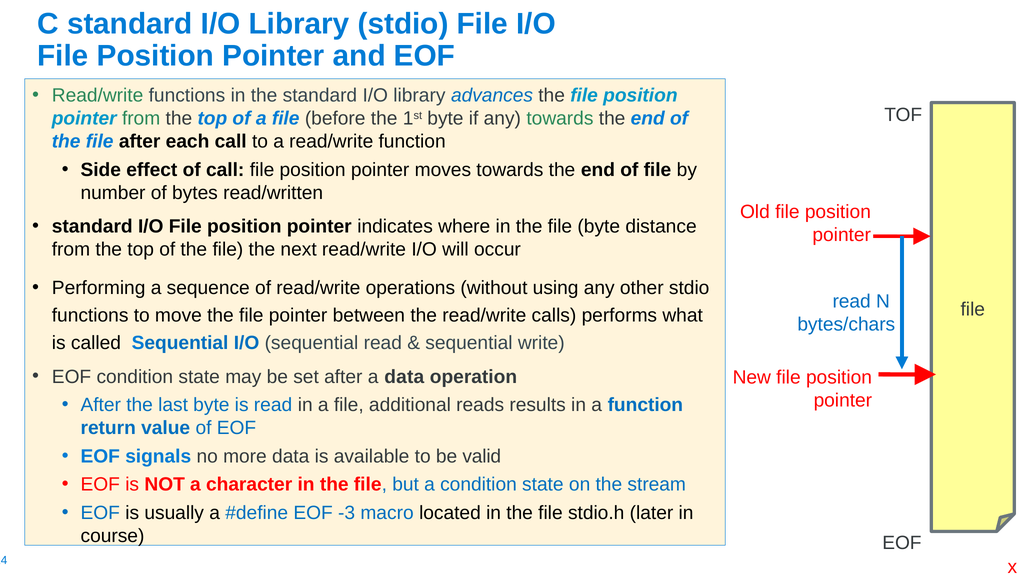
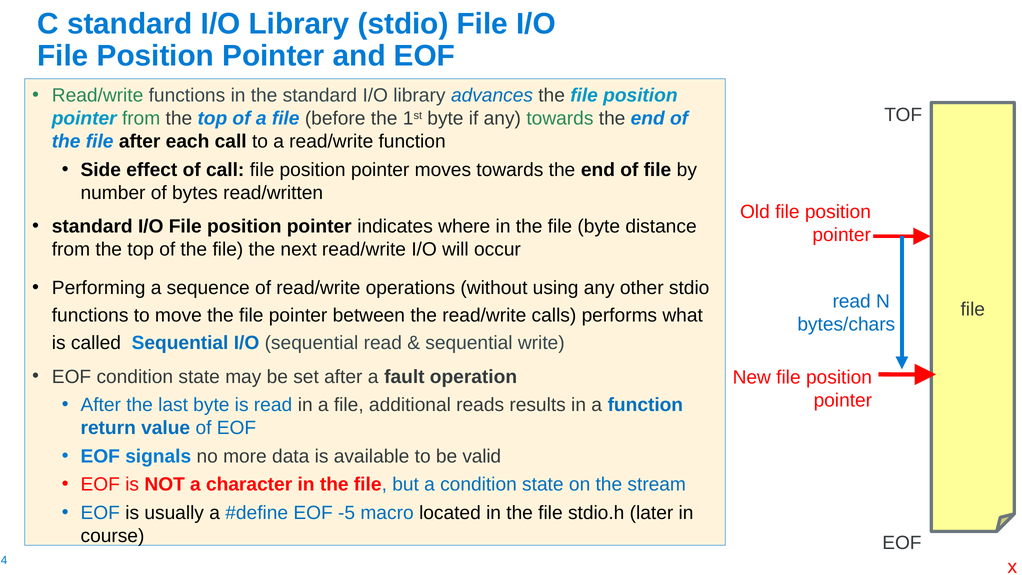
a data: data -> fault (404, 377)
-3: -3 -> -5 (347, 513)
